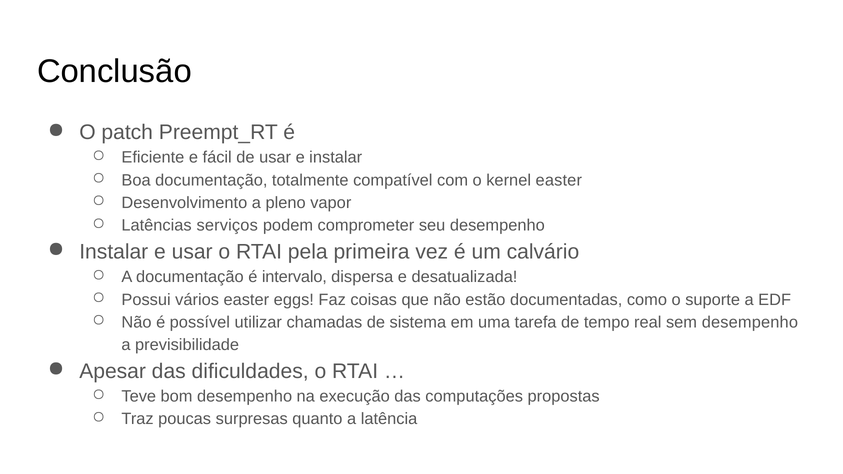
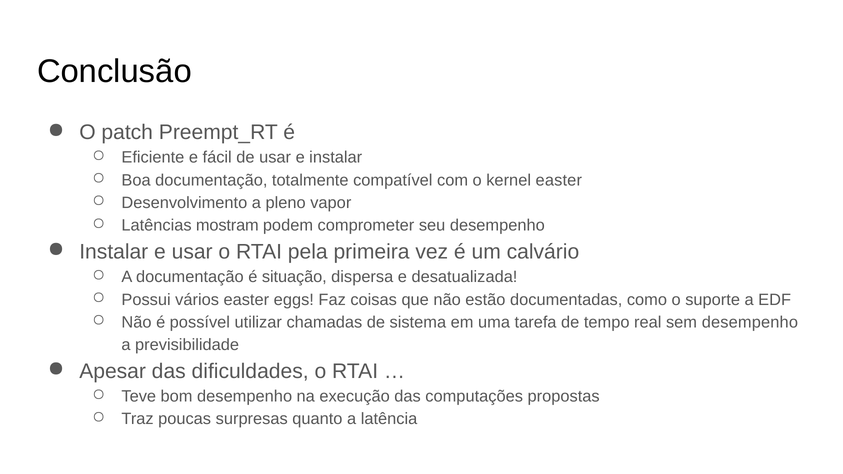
serviços: serviços -> mostram (227, 225)
intervalo: intervalo -> situação (294, 277)
